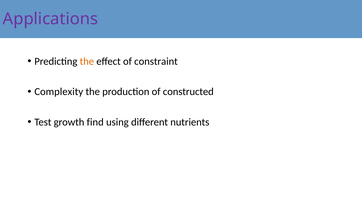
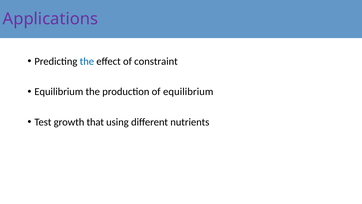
the colour: orange -> blue (87, 61)
Complexity: Complexity -> Equilibrium (59, 92)
of constructed: constructed -> equilibrium (188, 92)
find: find -> that (95, 122)
